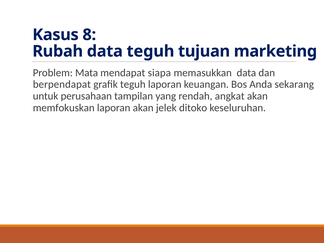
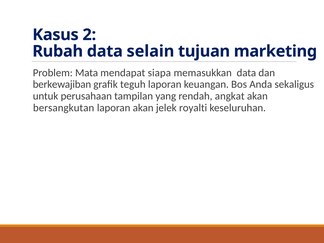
8: 8 -> 2 (89, 35)
data teguh: teguh -> selain (150, 51)
berpendapat: berpendapat -> berkewajiban (62, 84)
sekarang: sekarang -> sekaligus (294, 84)
memfokuskan: memfokuskan -> bersangkutan (64, 108)
ditoko: ditoko -> royalti (193, 108)
